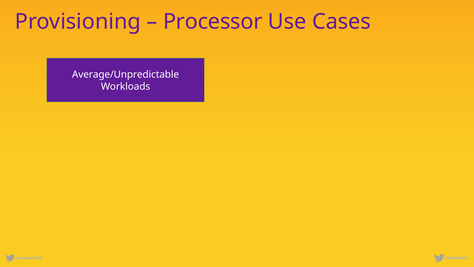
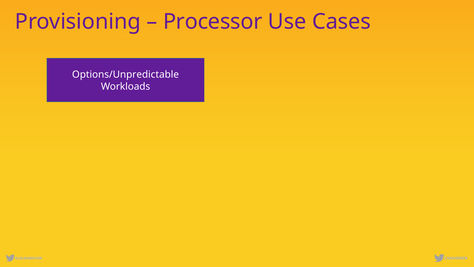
Average/Unpredictable: Average/Unpredictable -> Options/Unpredictable (126, 75)
